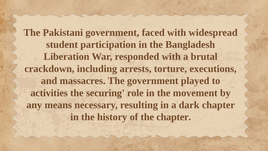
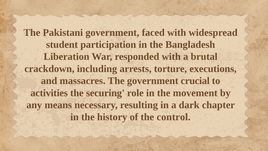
played: played -> crucial (195, 81)
the chapter: chapter -> control (174, 117)
